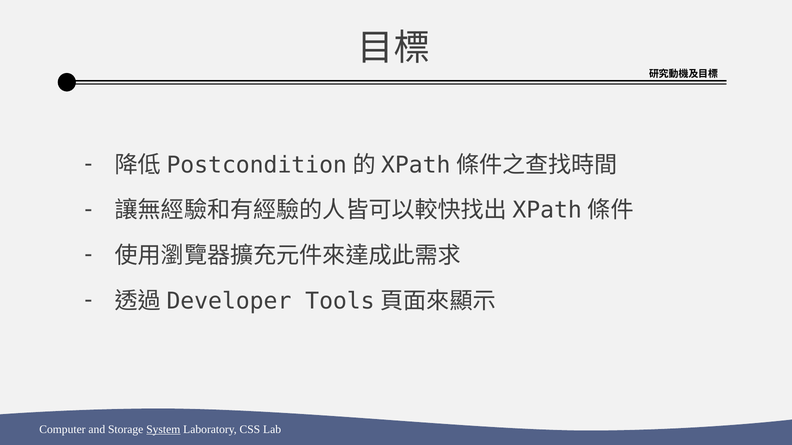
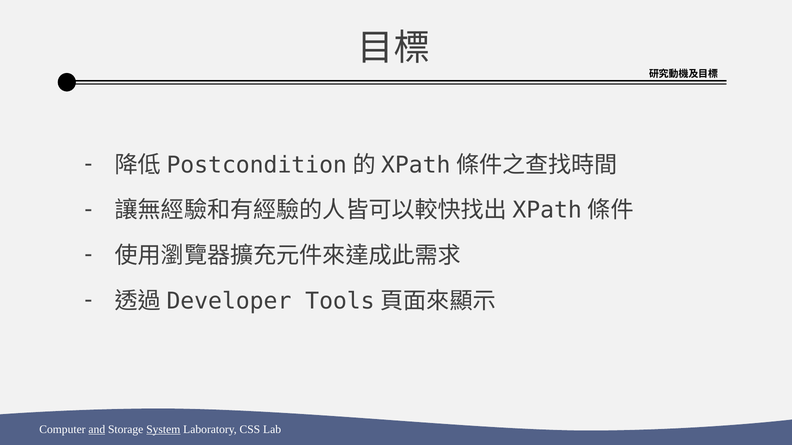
and underline: none -> present (97, 430)
